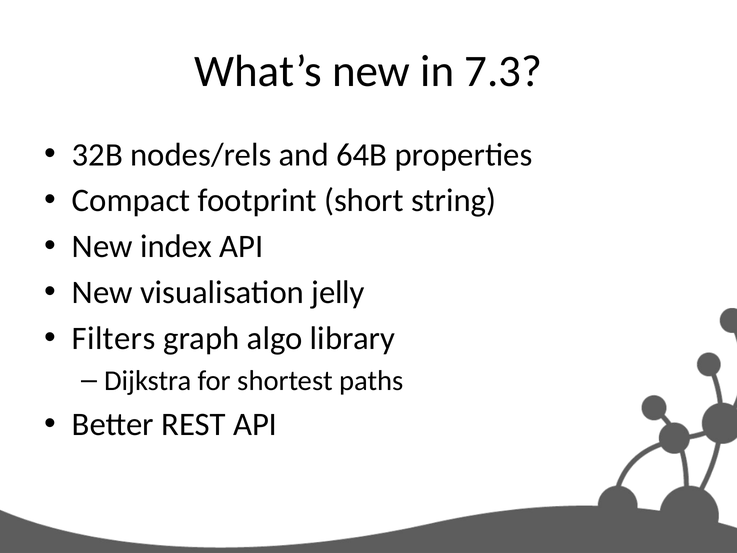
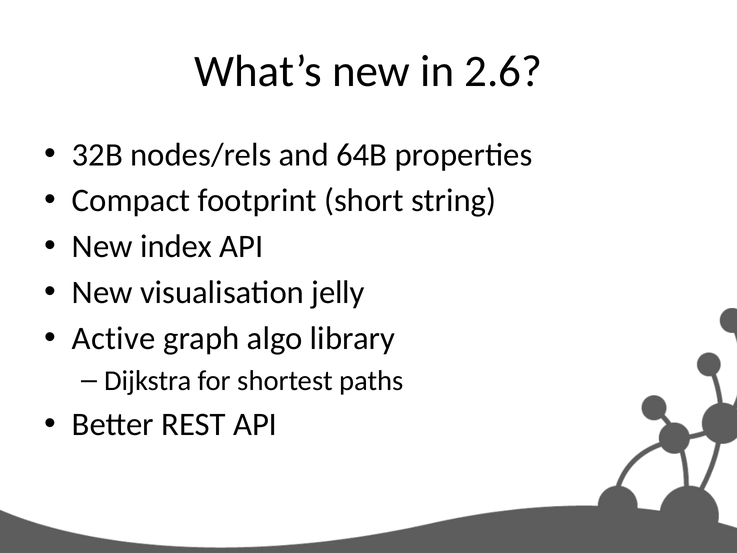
7.3: 7.3 -> 2.6 (503, 71)
Filters: Filters -> Active (114, 338)
